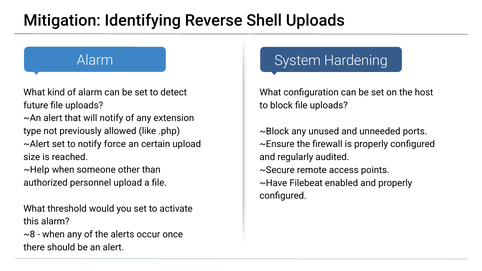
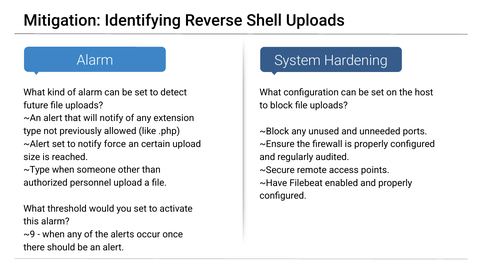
~Help: ~Help -> ~Type (37, 170)
~8: ~8 -> ~9 (29, 235)
